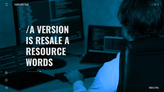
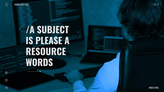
VERSION: VERSION -> SUBJECT (53, 30)
RESALE: RESALE -> PLEASE (49, 41)
